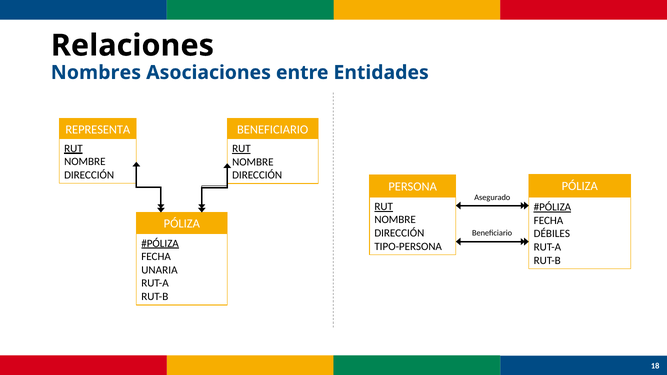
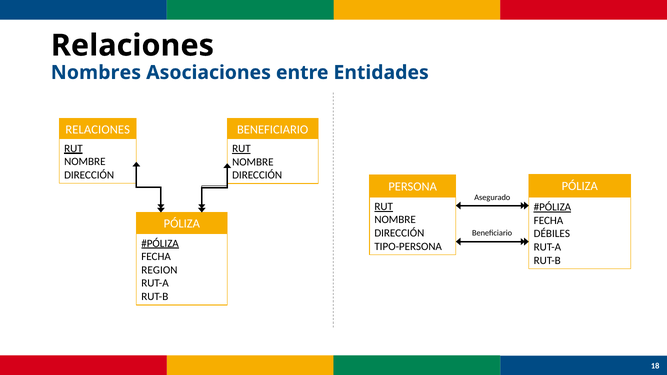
REPRESENTA: REPRESENTA -> RELACIONES (98, 130)
UNARIA: UNARIA -> REGION (159, 270)
